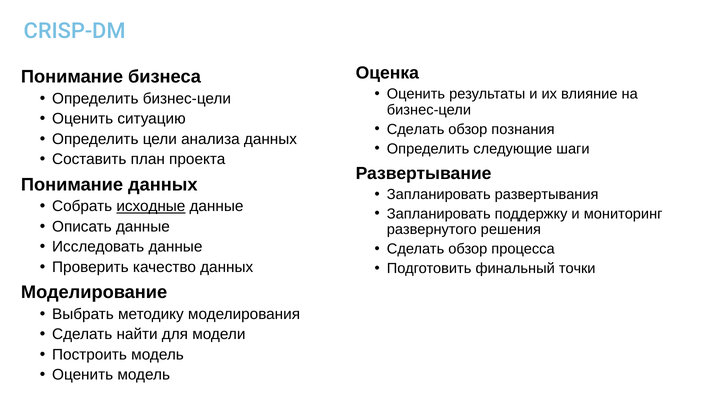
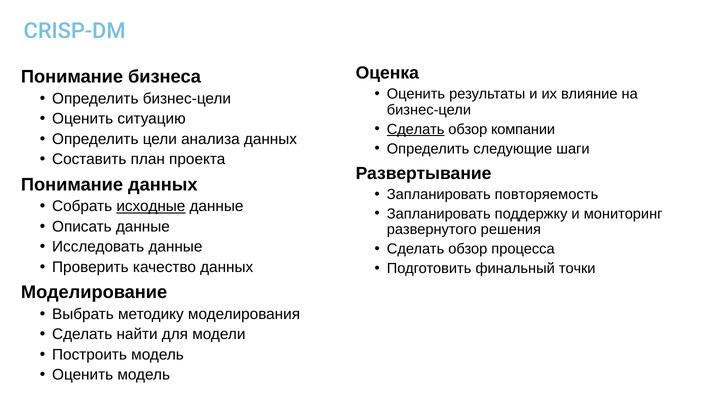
Сделать underline: none -> present (416, 129)
познания: познания -> компании (523, 129)
развертывания: развертывания -> повторяемость (546, 194)
